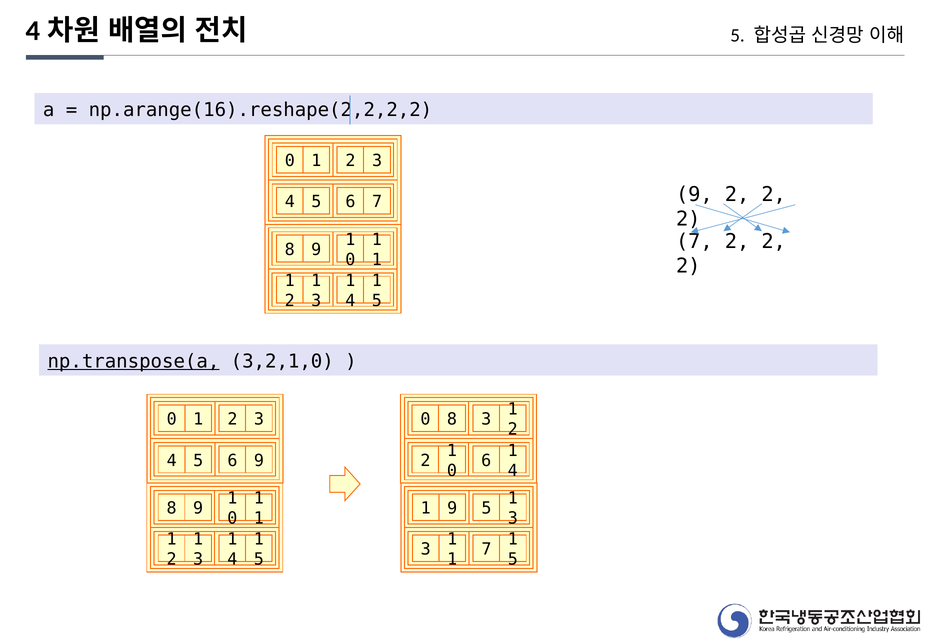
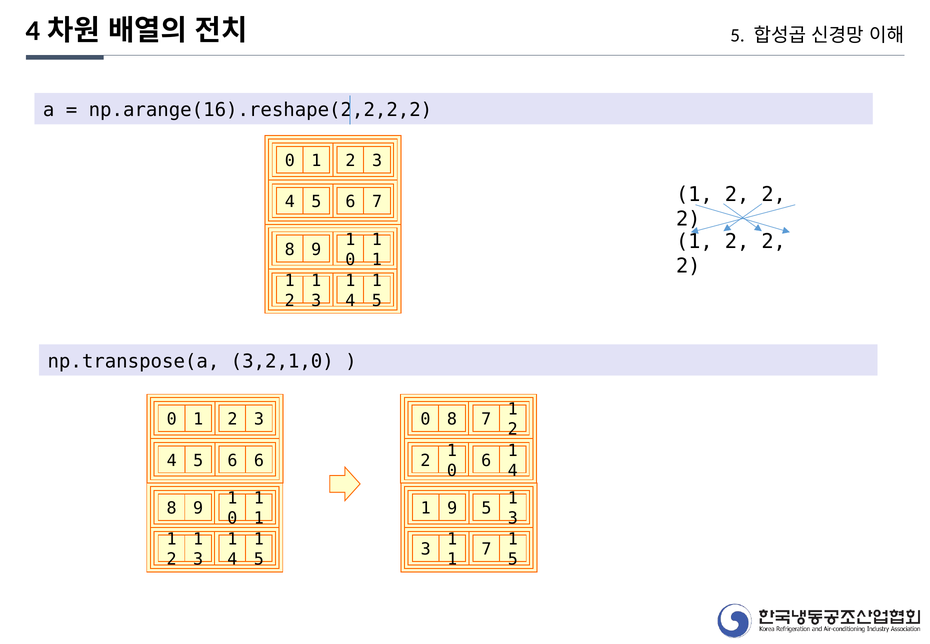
9: 9 -> 1 (694, 195)
7: 7 -> 1 (694, 241)
np.transpose(a underline: present -> none (133, 361)
8 3: 3 -> 7 (486, 419)
6 9: 9 -> 6 (259, 460)
